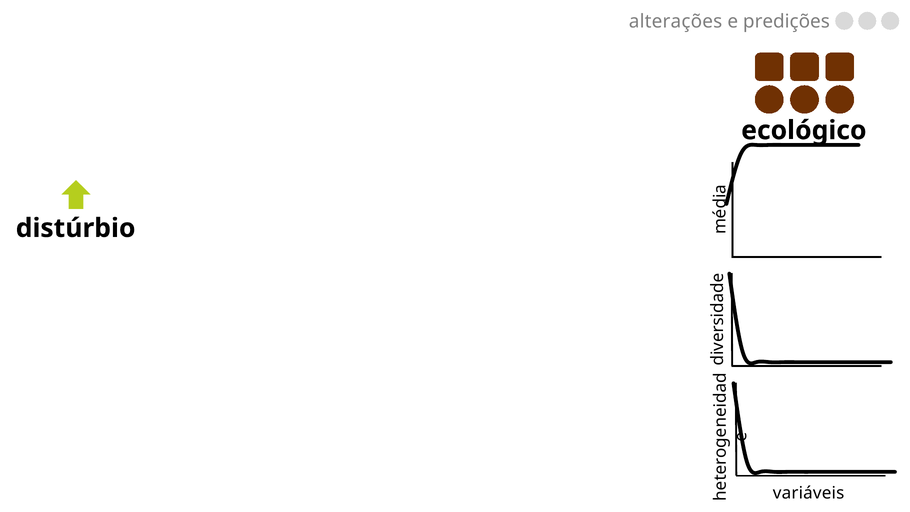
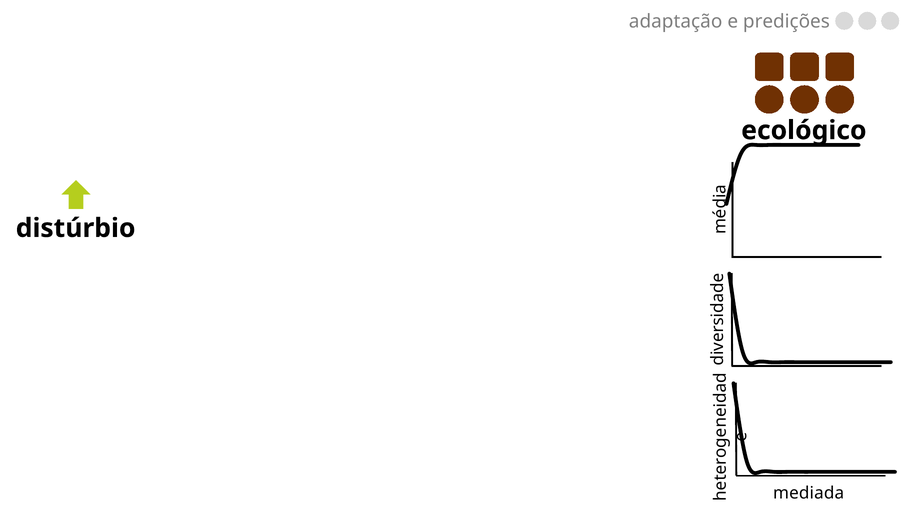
alterações: alterações -> adaptação (676, 21)
variáveis: variáveis -> mediada (809, 493)
